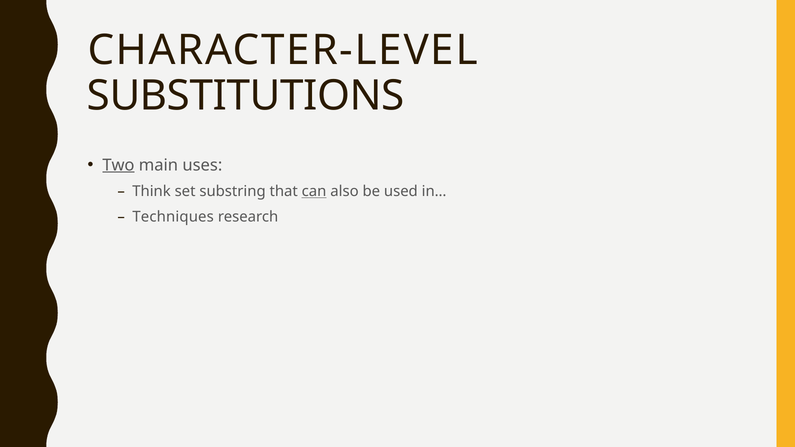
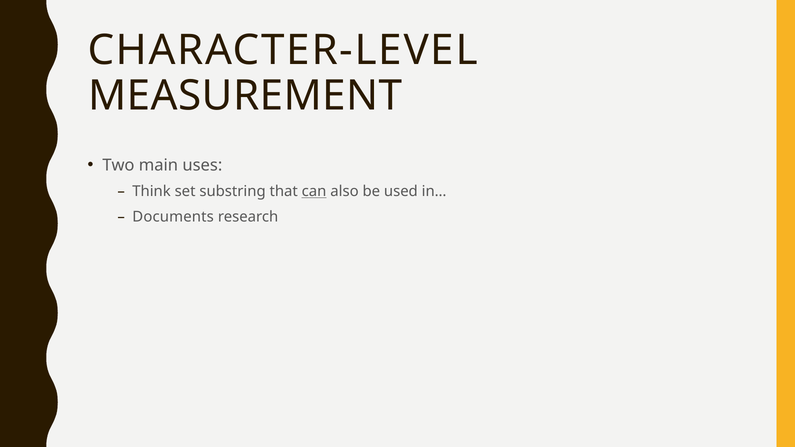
SUBSTITUTIONS: SUBSTITUTIONS -> MEASUREMENT (245, 96)
Two underline: present -> none (118, 165)
Techniques: Techniques -> Documents (173, 217)
